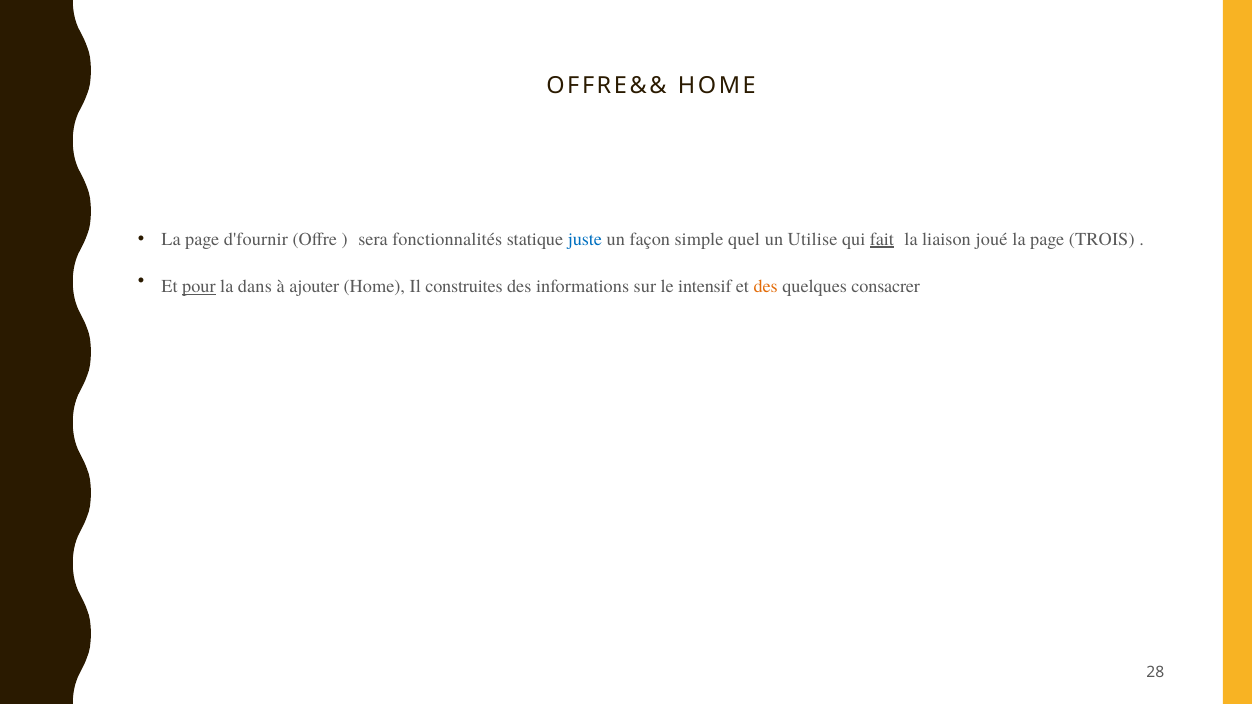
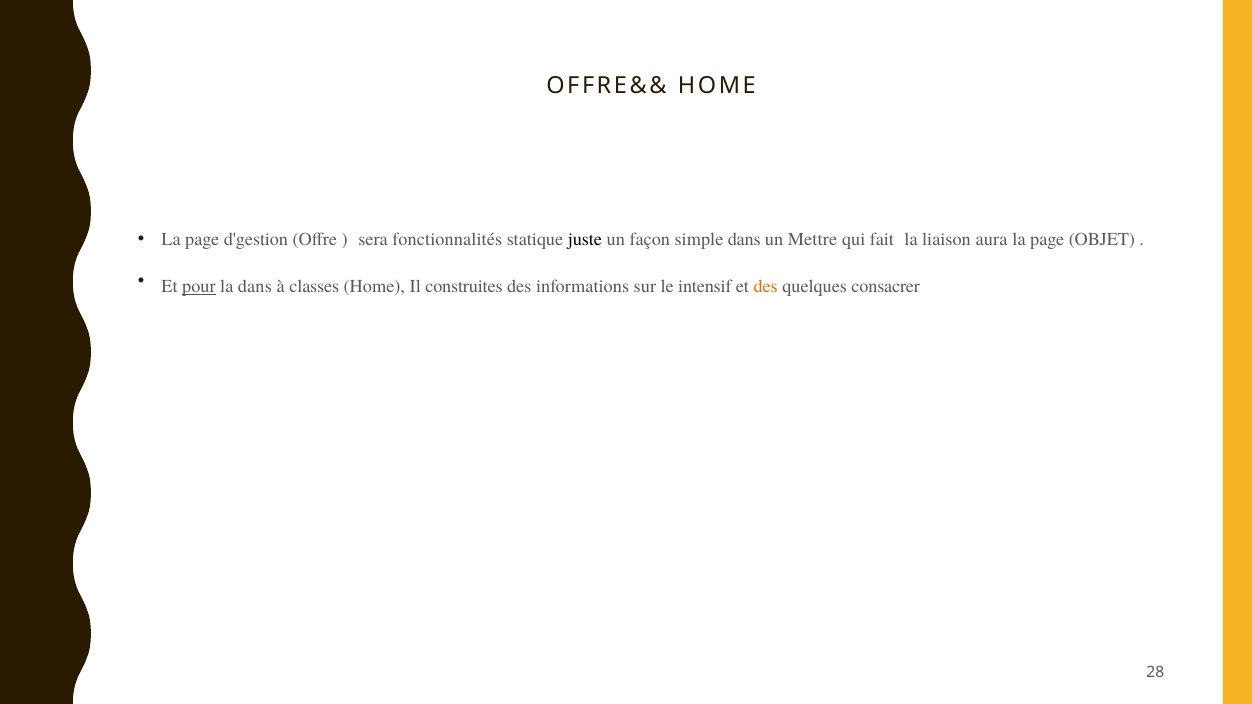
d'fournir: d'fournir -> d'gestion (256, 239)
juste colour: blue -> black (585, 239)
simple quel: quel -> dans (744, 239)
Utilise: Utilise -> Mettre (813, 239)
fait underline: present -> none (882, 239)
joué: joué -> aura (992, 239)
TROIS: TROIS -> OBJET (1102, 239)
ajouter: ajouter -> classes (314, 287)
